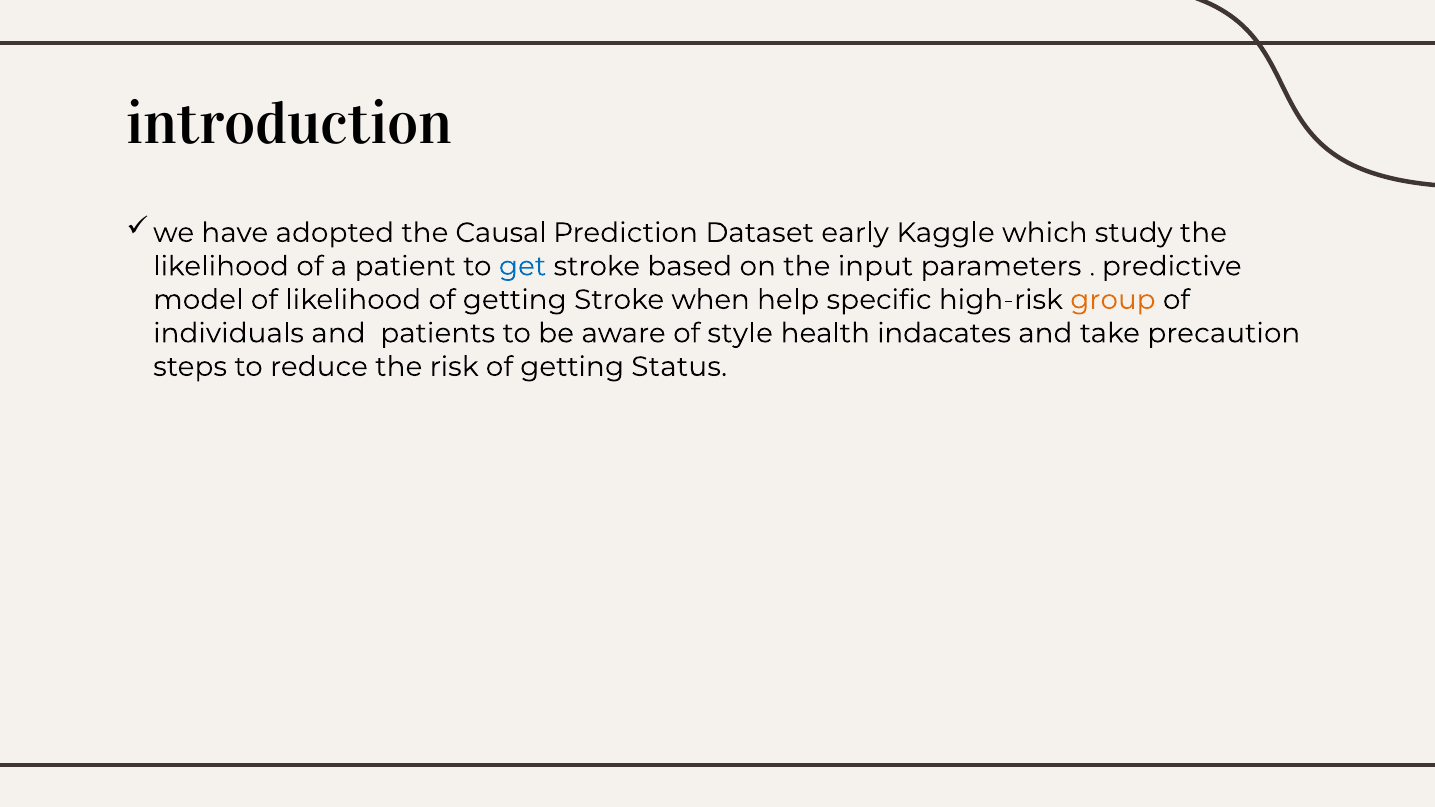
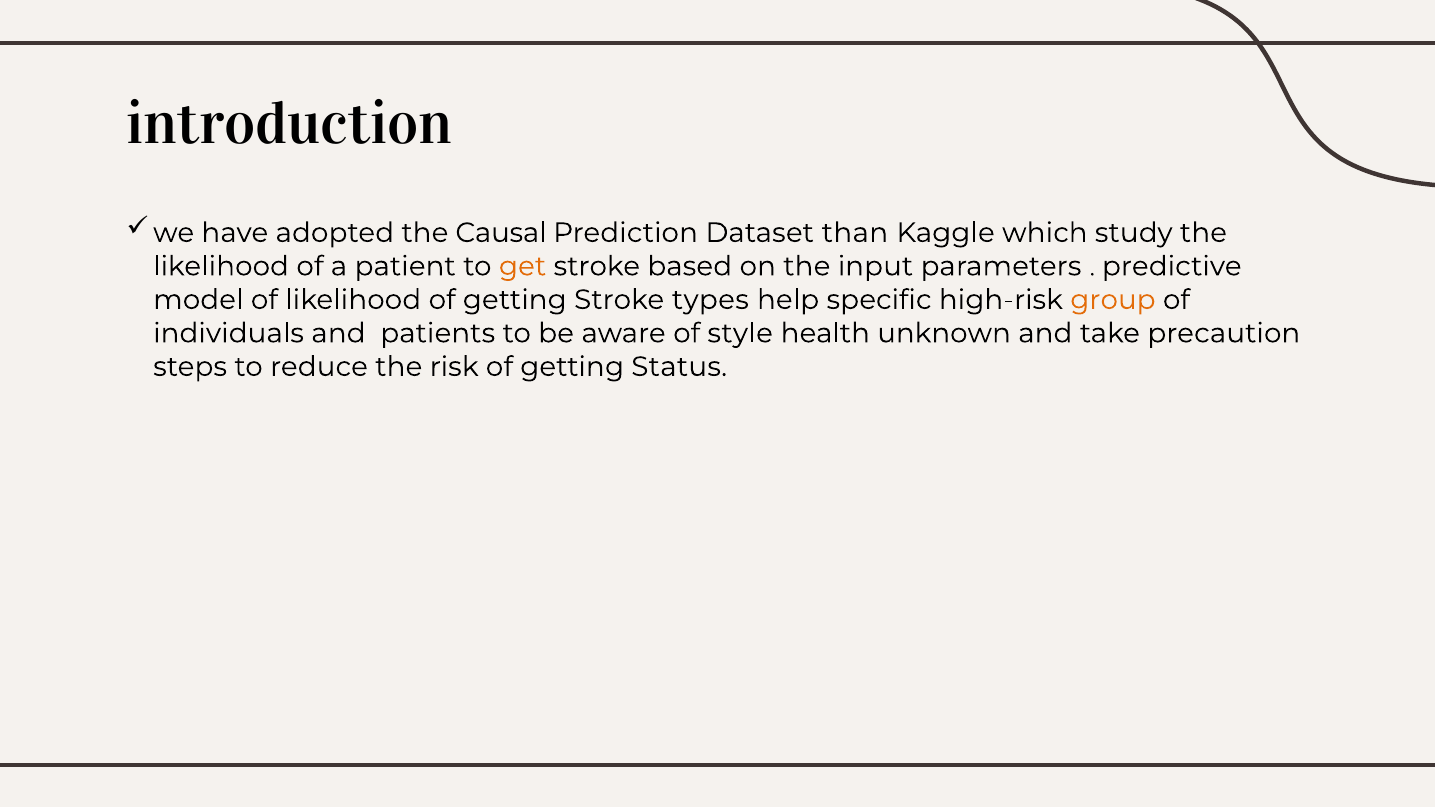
early: early -> than (855, 233)
get colour: blue -> orange (523, 266)
when: when -> types (710, 300)
indacates: indacates -> unknown (944, 333)
